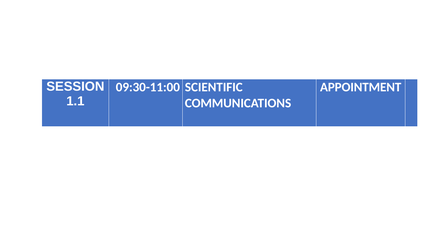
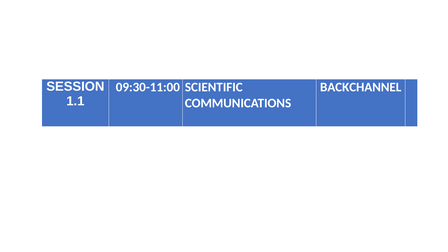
APPOINTMENT: APPOINTMENT -> BACKCHANNEL (361, 87)
